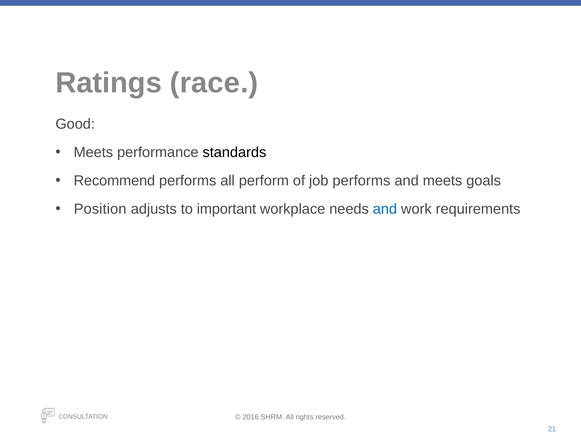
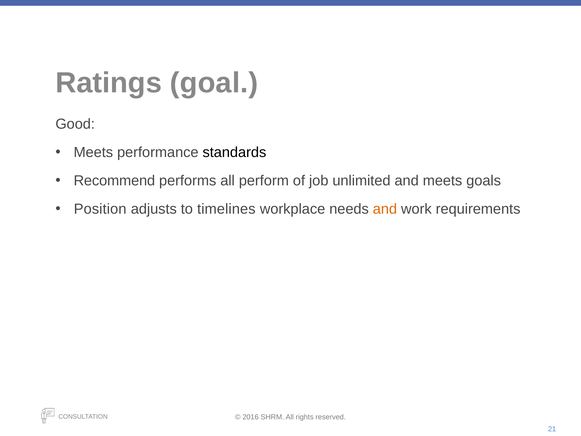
race: race -> goal (214, 83)
job performs: performs -> unlimited (361, 181)
important: important -> timelines (226, 209)
and colour: blue -> orange (385, 209)
